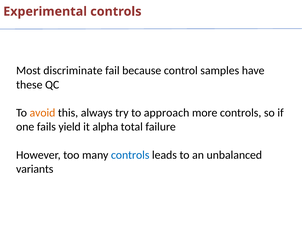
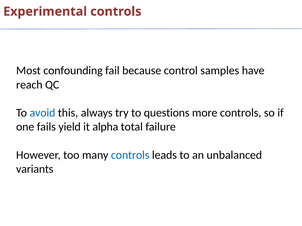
discriminate: discriminate -> confounding (73, 71)
these: these -> reach (29, 85)
avoid colour: orange -> blue (42, 113)
approach: approach -> questions (167, 113)
